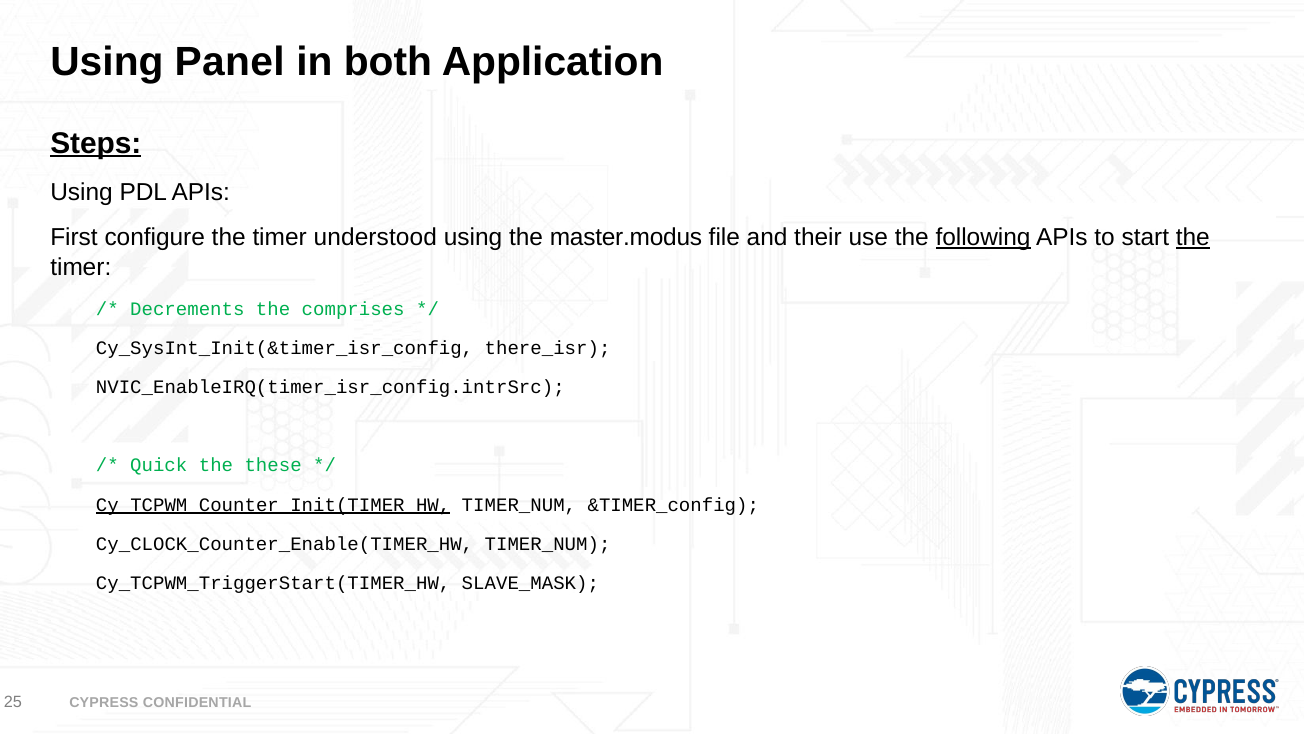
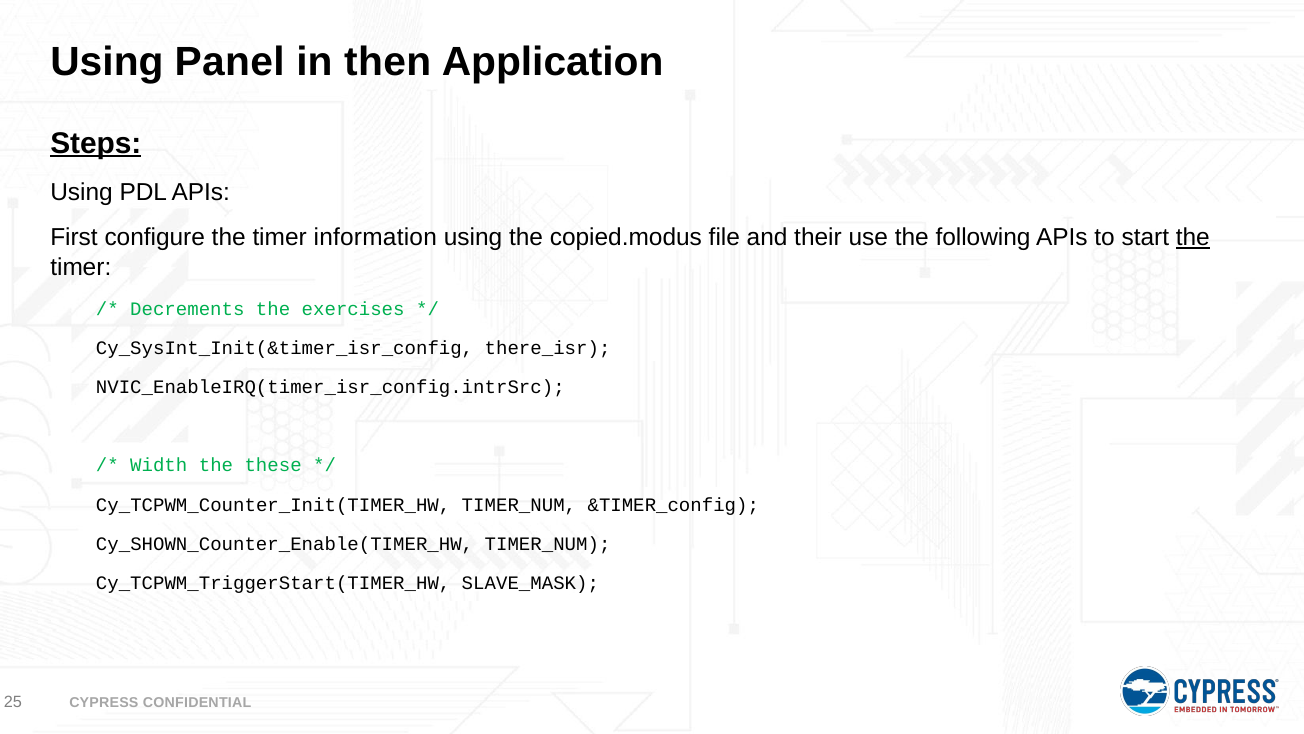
both: both -> then (388, 62)
understood: understood -> information (375, 238)
master.modus: master.modus -> copied.modus (626, 238)
following underline: present -> none (983, 238)
comprises: comprises -> exercises (353, 309)
Quick: Quick -> Width (159, 465)
Cy_TCPWM_Counter_Init(TIMER_HW underline: present -> none (273, 505)
Cy_CLOCK_Counter_Enable(TIMER_HW: Cy_CLOCK_Counter_Enable(TIMER_HW -> Cy_SHOWN_Counter_Enable(TIMER_HW (285, 544)
